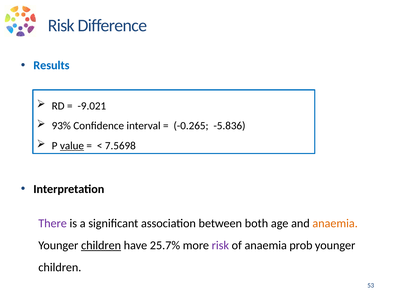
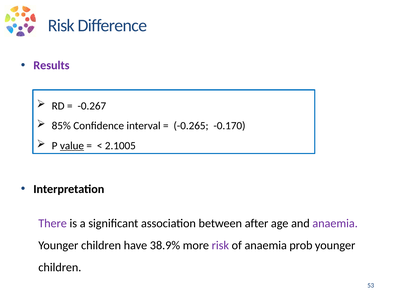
Results colour: blue -> purple (51, 65)
-9.021: -9.021 -> -0.267 (92, 106)
93%: 93% -> 85% (61, 126)
-5.836: -5.836 -> -0.170 (229, 126)
7.5698: 7.5698 -> 2.1005 (120, 145)
both: both -> after (257, 223)
anaemia colour: orange -> purple (335, 223)
children underline: present -> none (101, 245)
25.7%: 25.7% -> 38.9% (165, 245)
